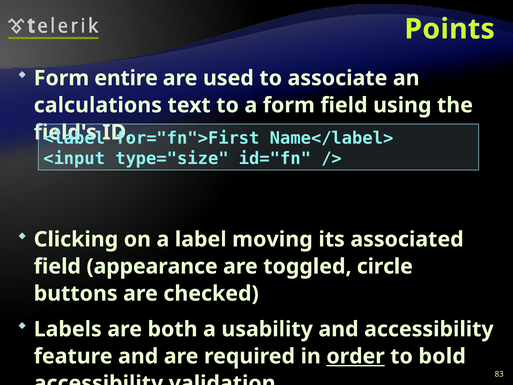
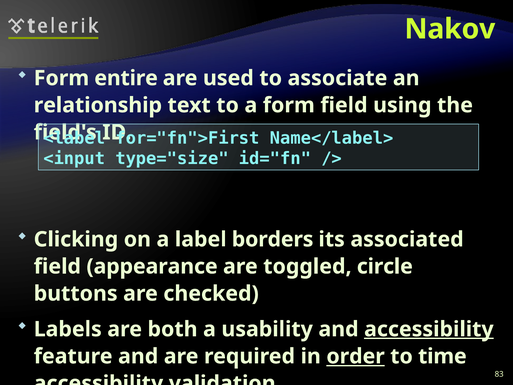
Points: Points -> Nakov (450, 29)
calculations: calculations -> relationship (98, 105)
moving: moving -> borders (273, 239)
accessibility underline: none -> present (429, 329)
bold: bold -> time (442, 356)
